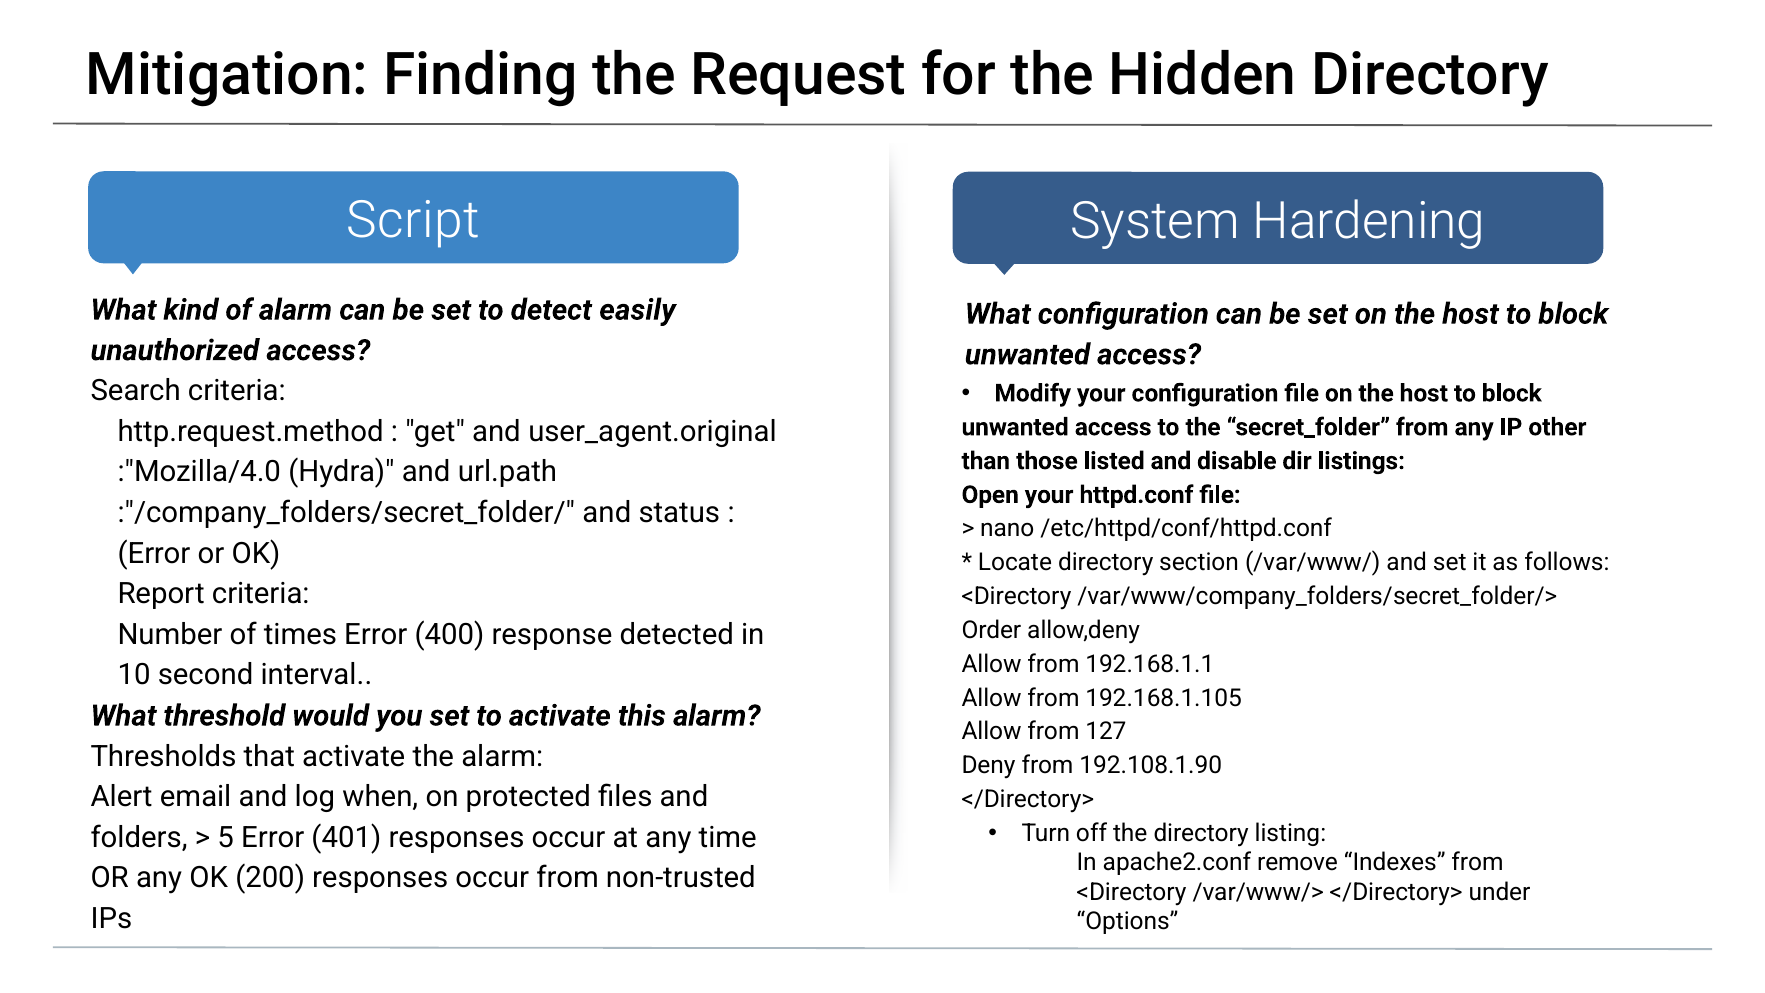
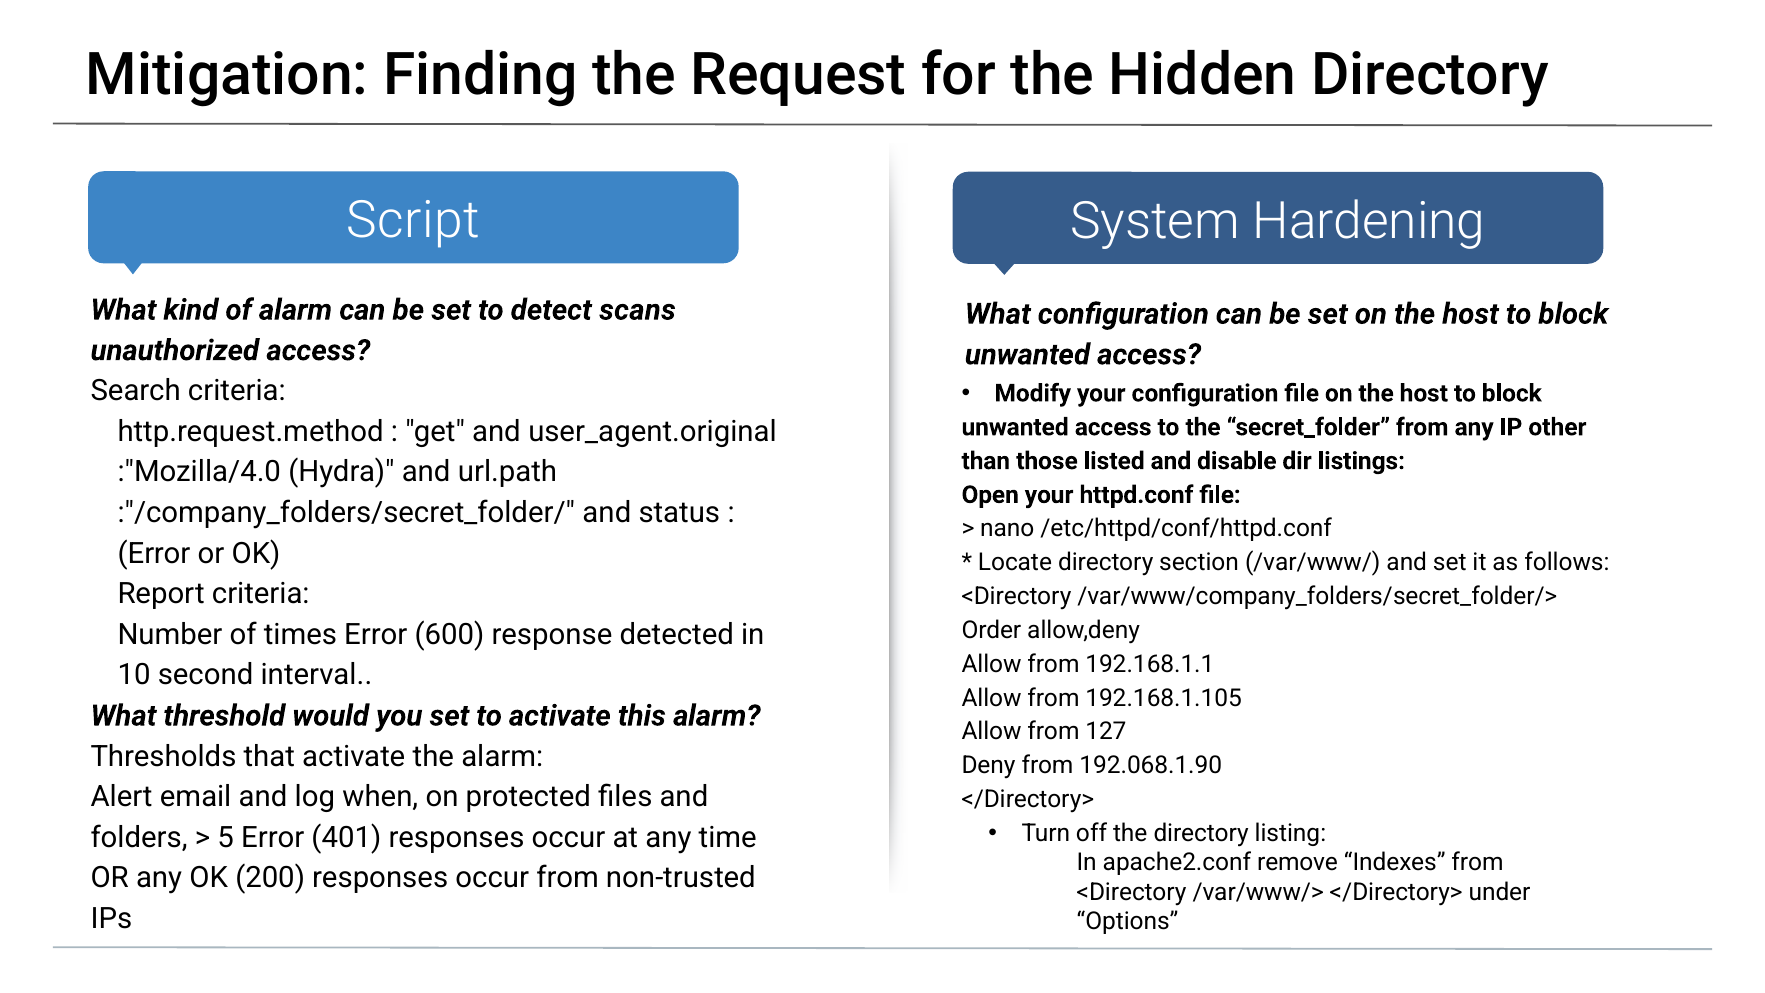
easily: easily -> scans (637, 310)
400: 400 -> 600 (449, 635)
192.108.1.90: 192.108.1.90 -> 192.068.1.90 (1151, 766)
